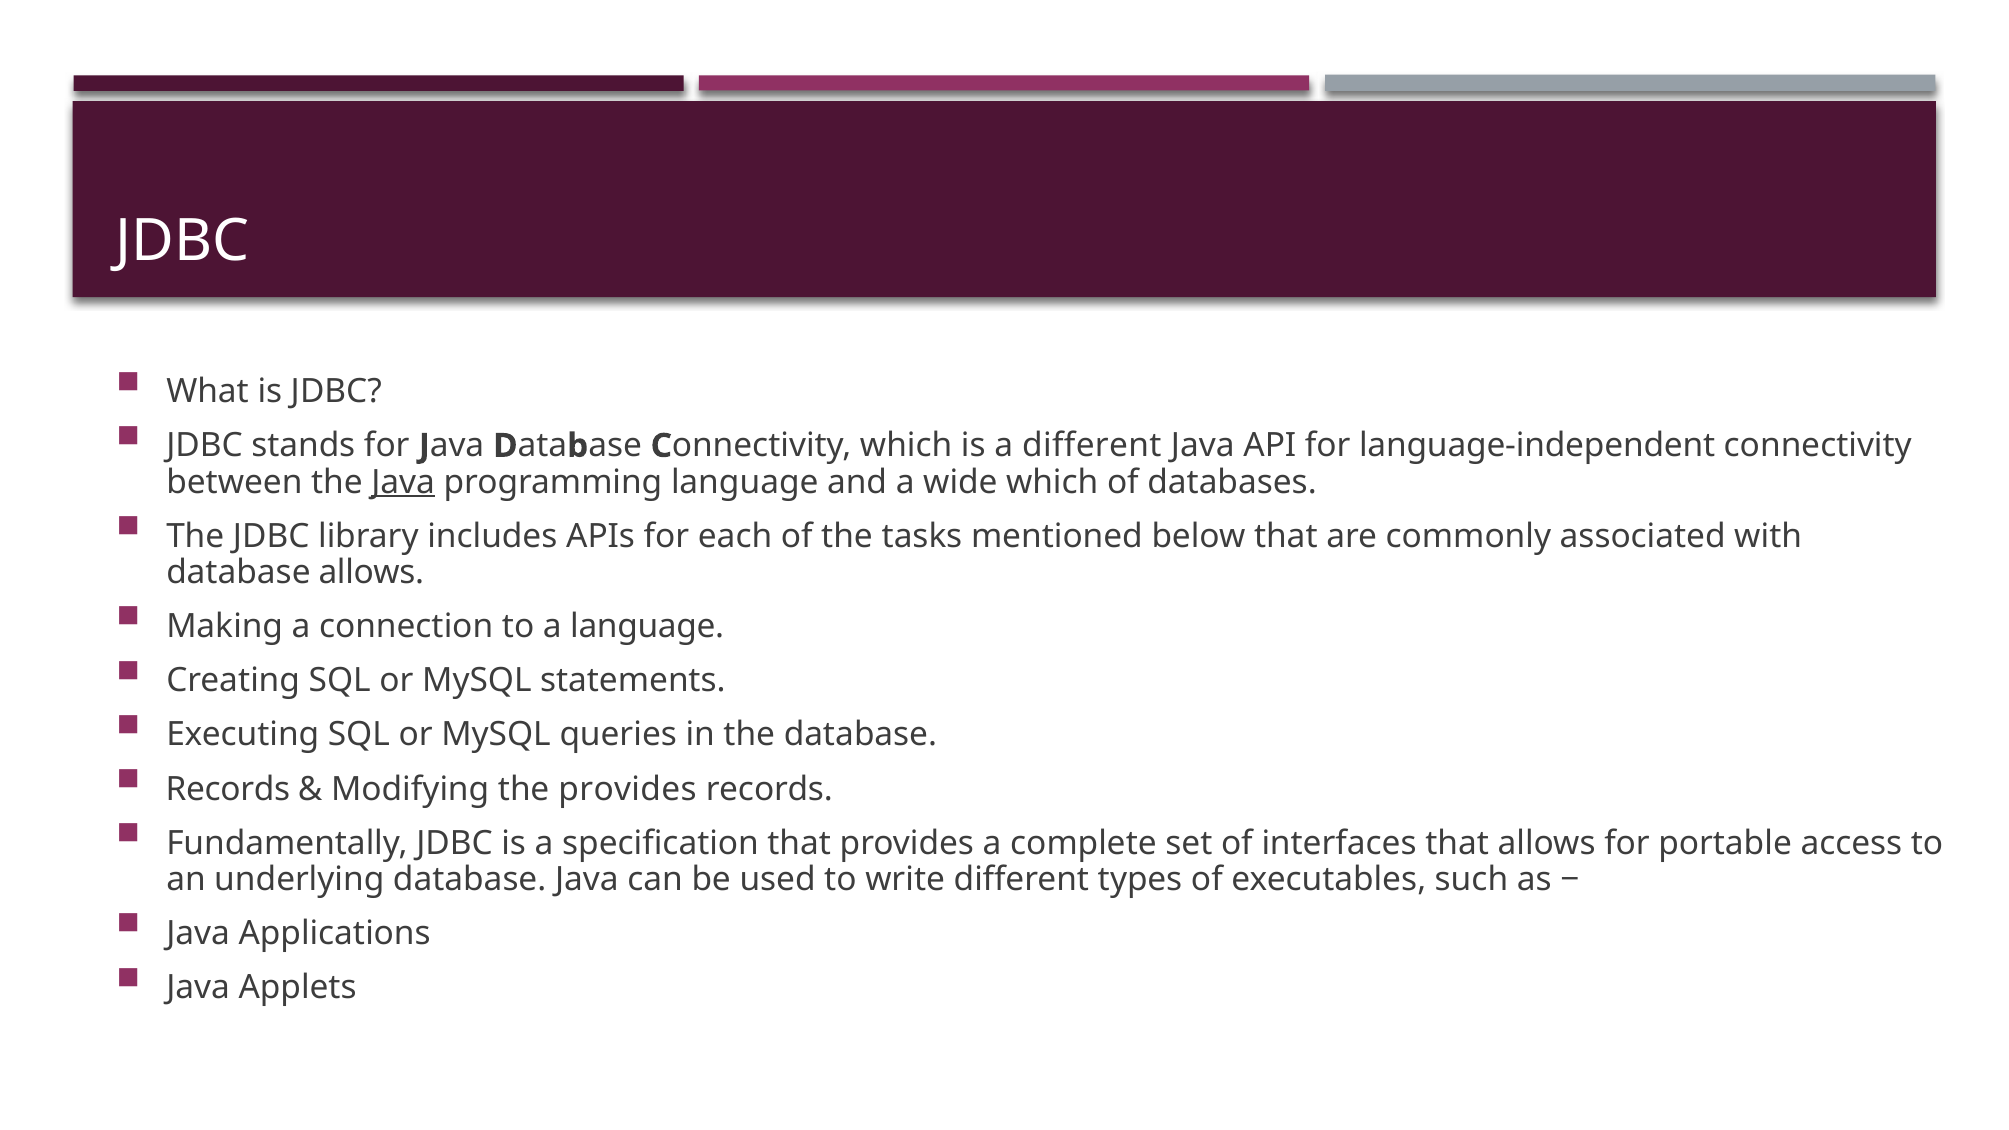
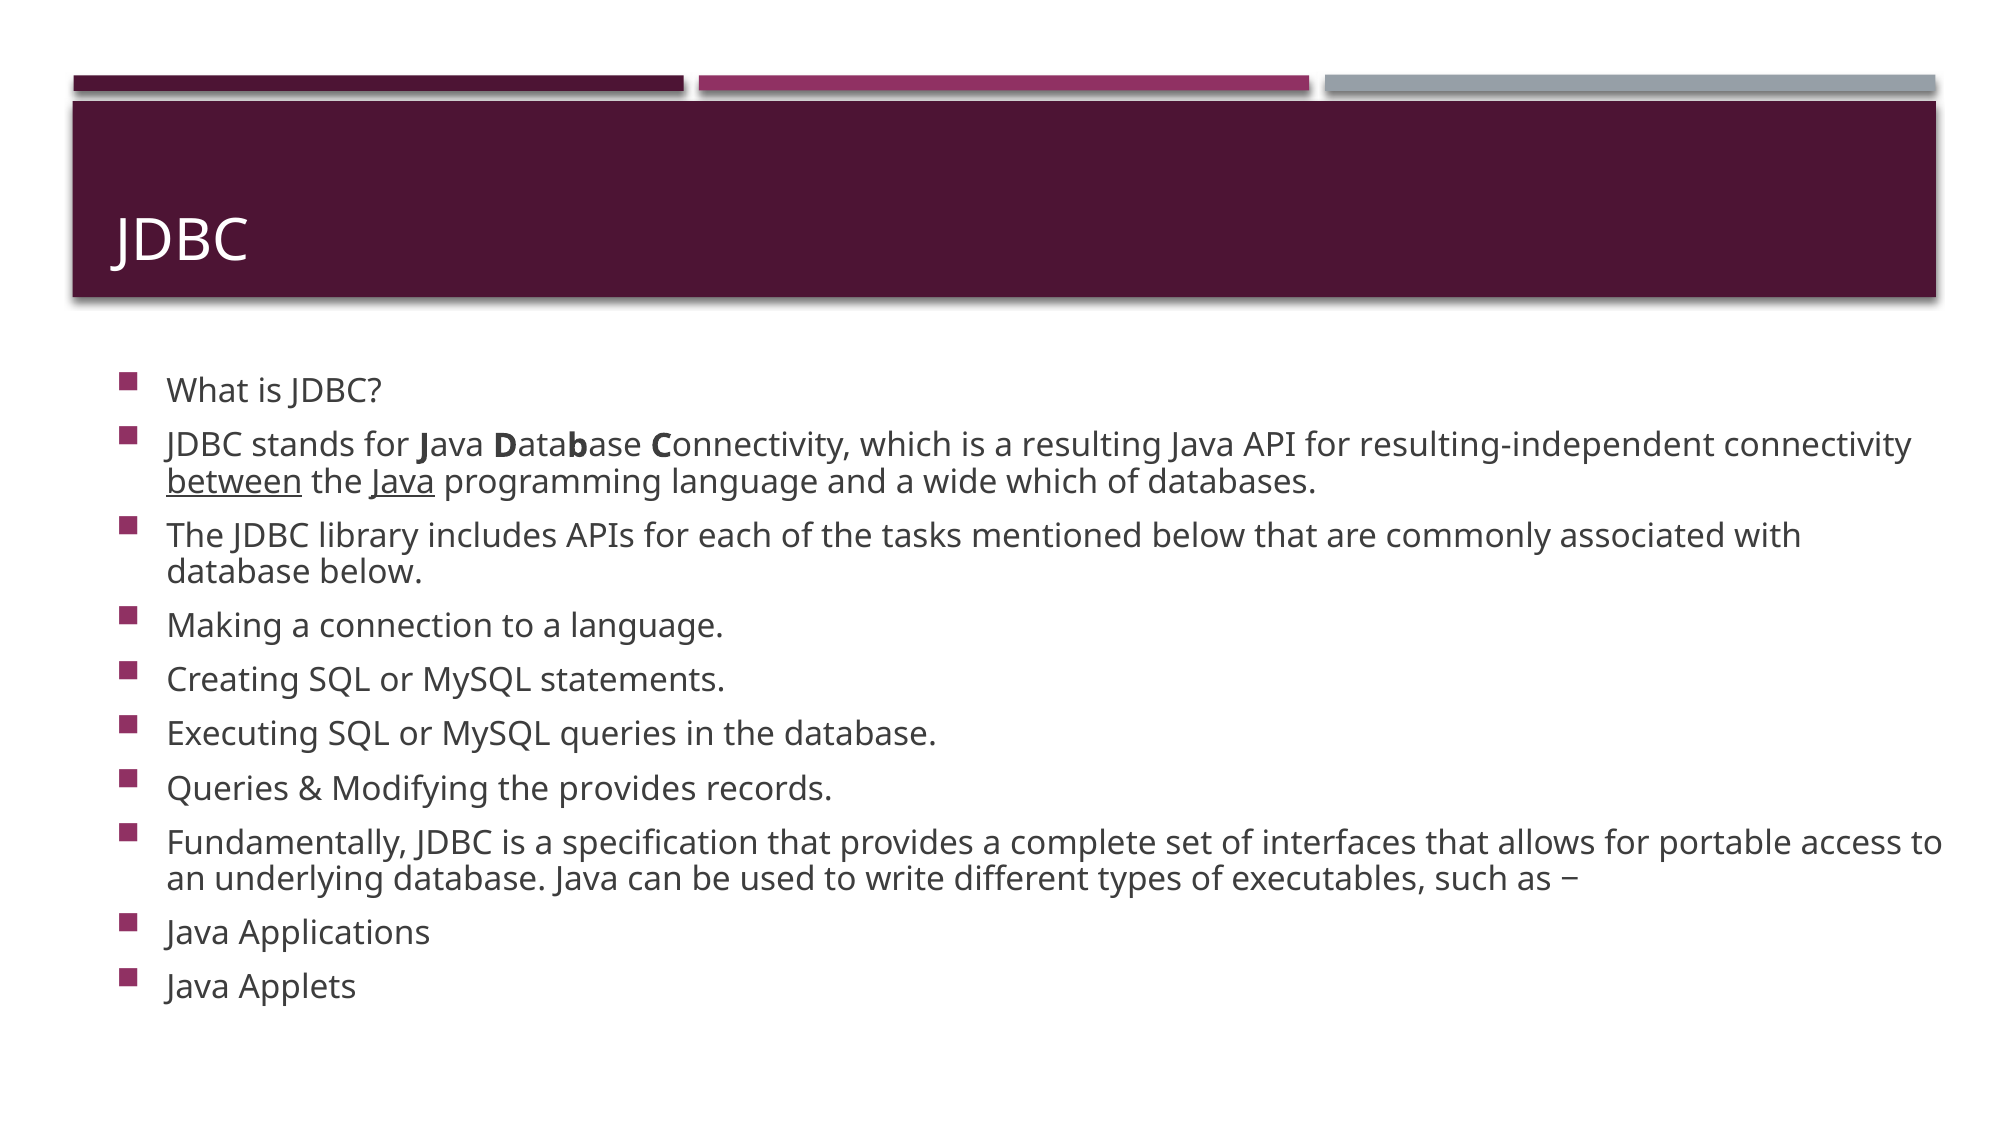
a different: different -> resulting (1092, 446)
language-independent: language-independent -> resulting-independent (1537, 446)
between underline: none -> present (234, 482)
database allows: allows -> below (371, 572)
Records: Records -> Queries (228, 789)
